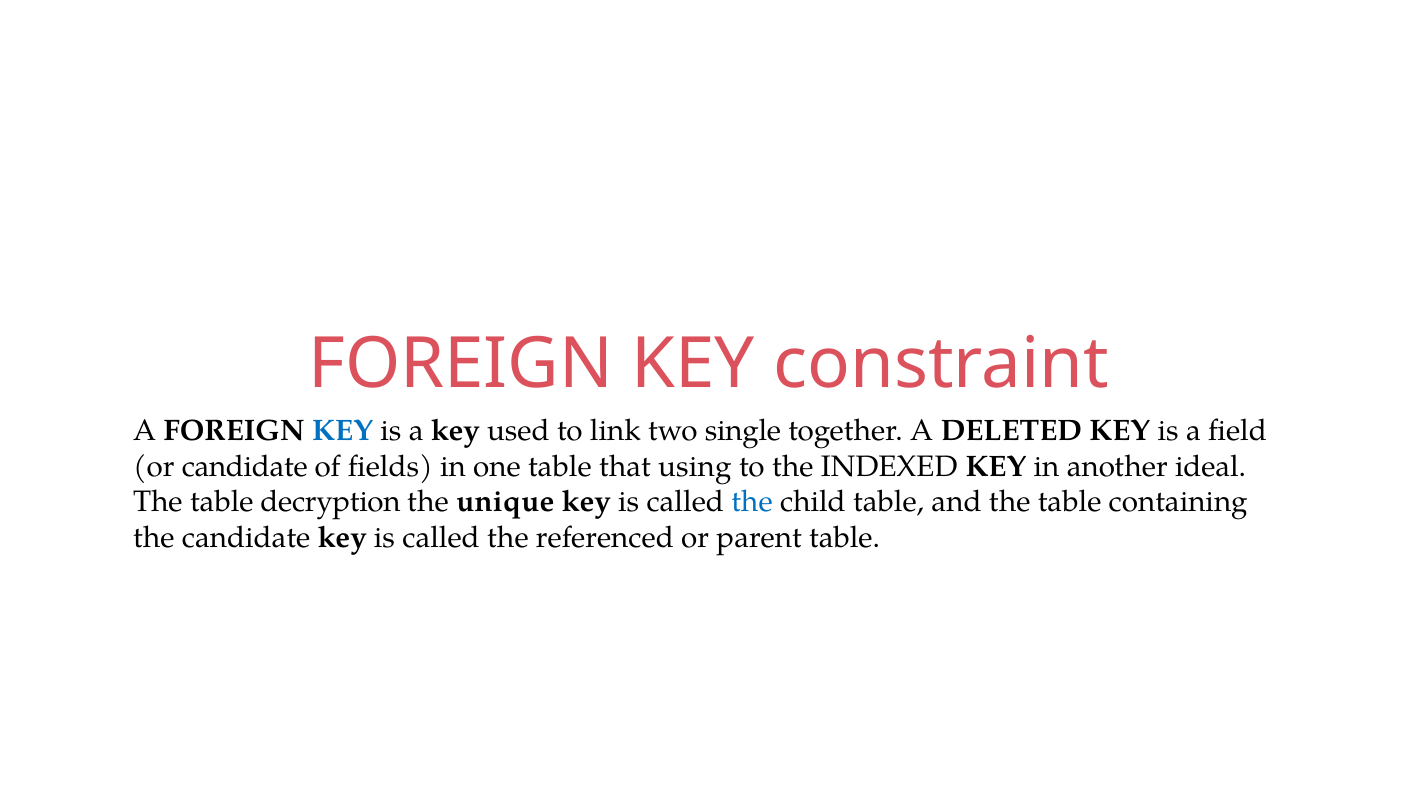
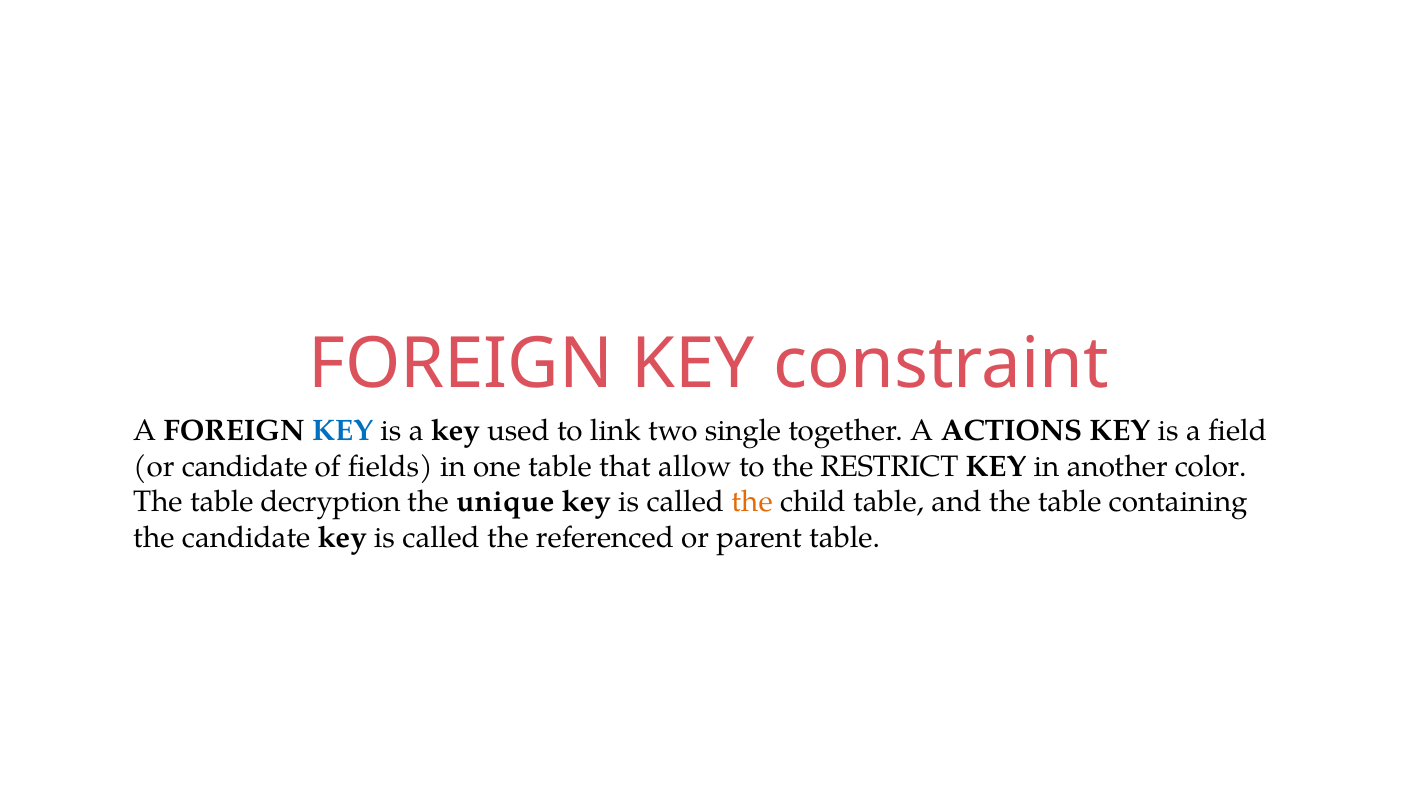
DELETED: DELETED -> ACTIONS (1011, 431)
using: using -> allow (695, 467)
INDEXED: INDEXED -> RESTRICT (889, 467)
ideal: ideal -> color (1211, 467)
the colour: blue -> orange (752, 502)
